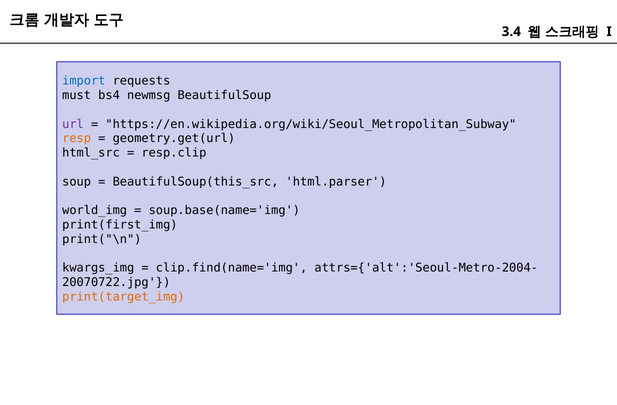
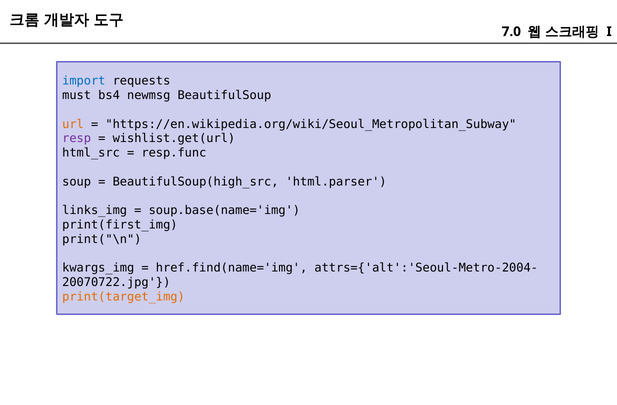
3.4: 3.4 -> 7.0 (511, 32)
url colour: purple -> orange (73, 124)
resp colour: orange -> purple (77, 139)
geometry.get(url: geometry.get(url -> wishlist.get(url (174, 139)
resp.clip: resp.clip -> resp.func (174, 153)
BeautifulSoup(this_src: BeautifulSoup(this_src -> BeautifulSoup(high_src (196, 182)
world_img: world_img -> links_img (95, 211)
clip.find(name='img: clip.find(name='img -> href.find(name='img (232, 268)
